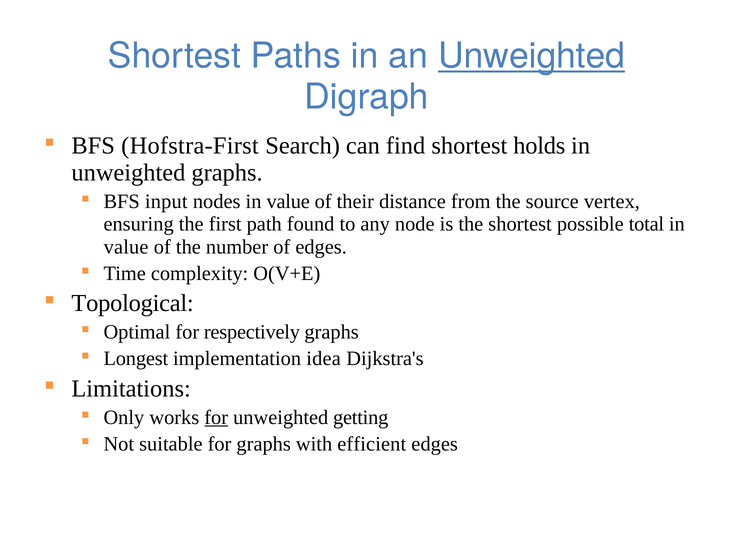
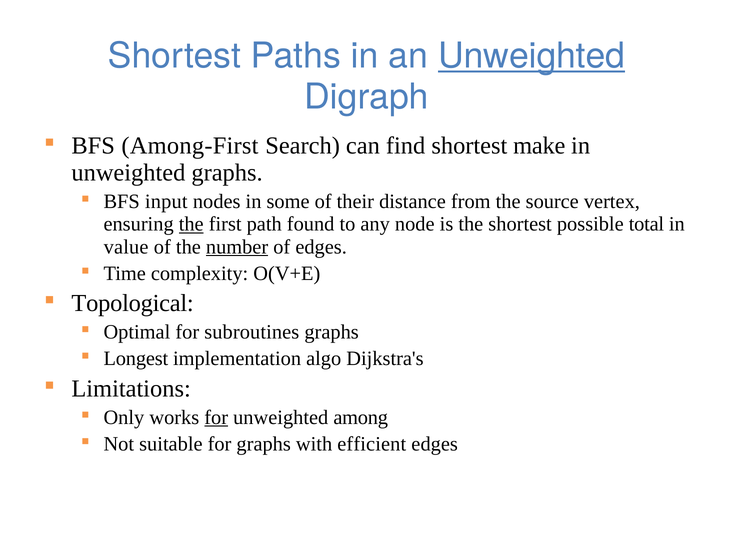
Hofstra-First: Hofstra-First -> Among-First (190, 146)
holds: holds -> make (539, 146)
nodes in value: value -> some (288, 202)
the underline: none -> present (191, 224)
number underline: none -> present (237, 247)
respectively: respectively -> subroutines (252, 332)
idea: idea -> algo (324, 359)
getting: getting -> among (361, 417)
